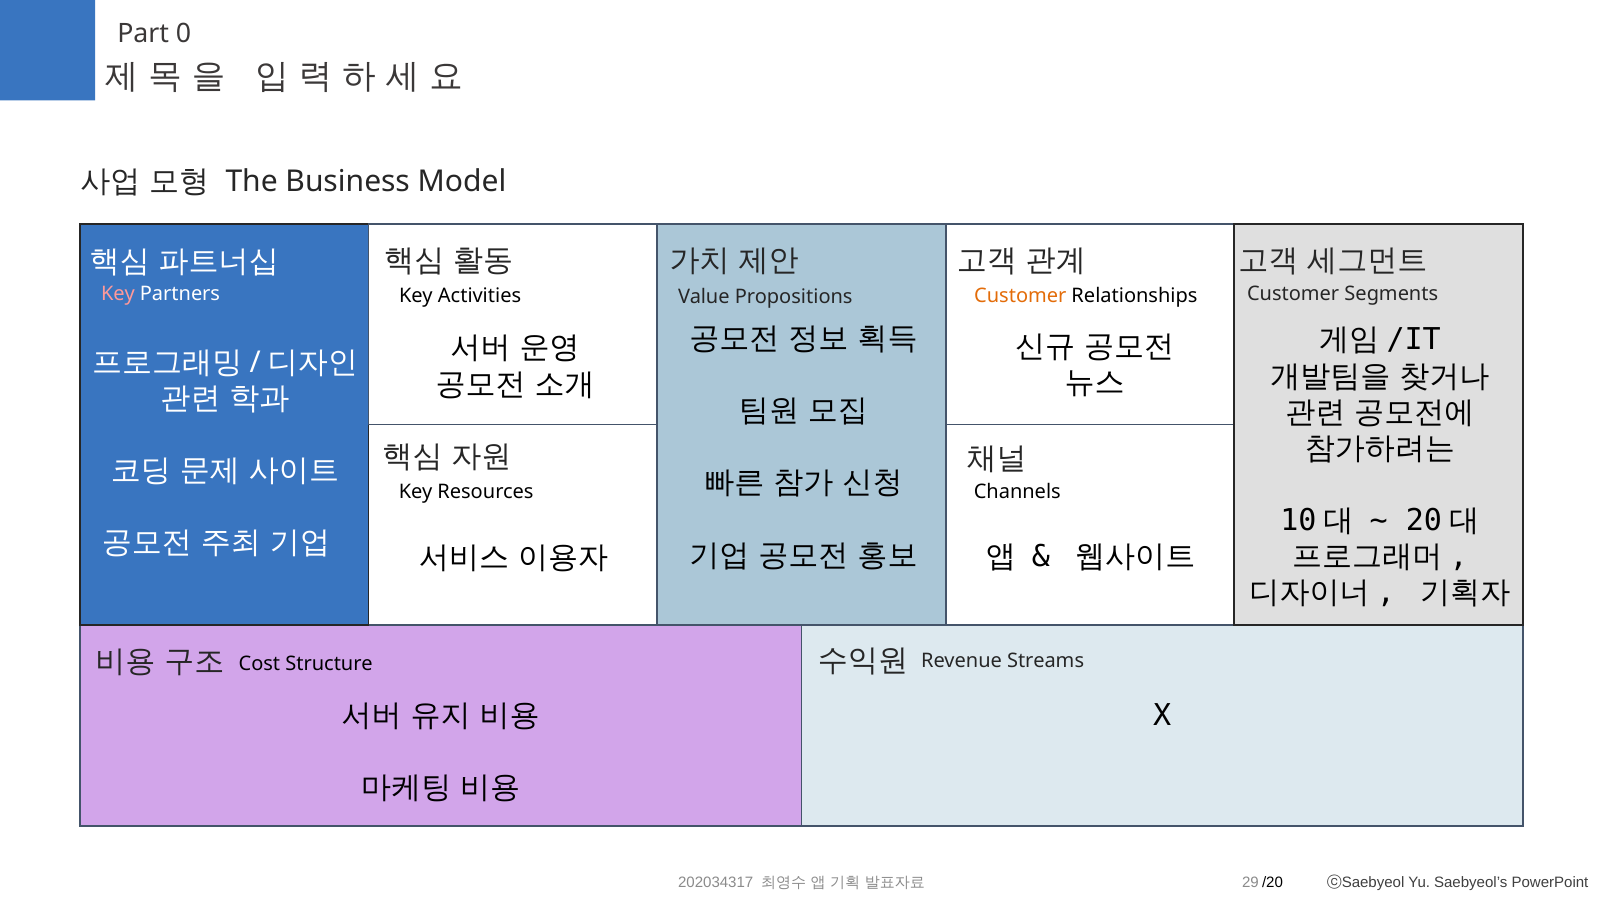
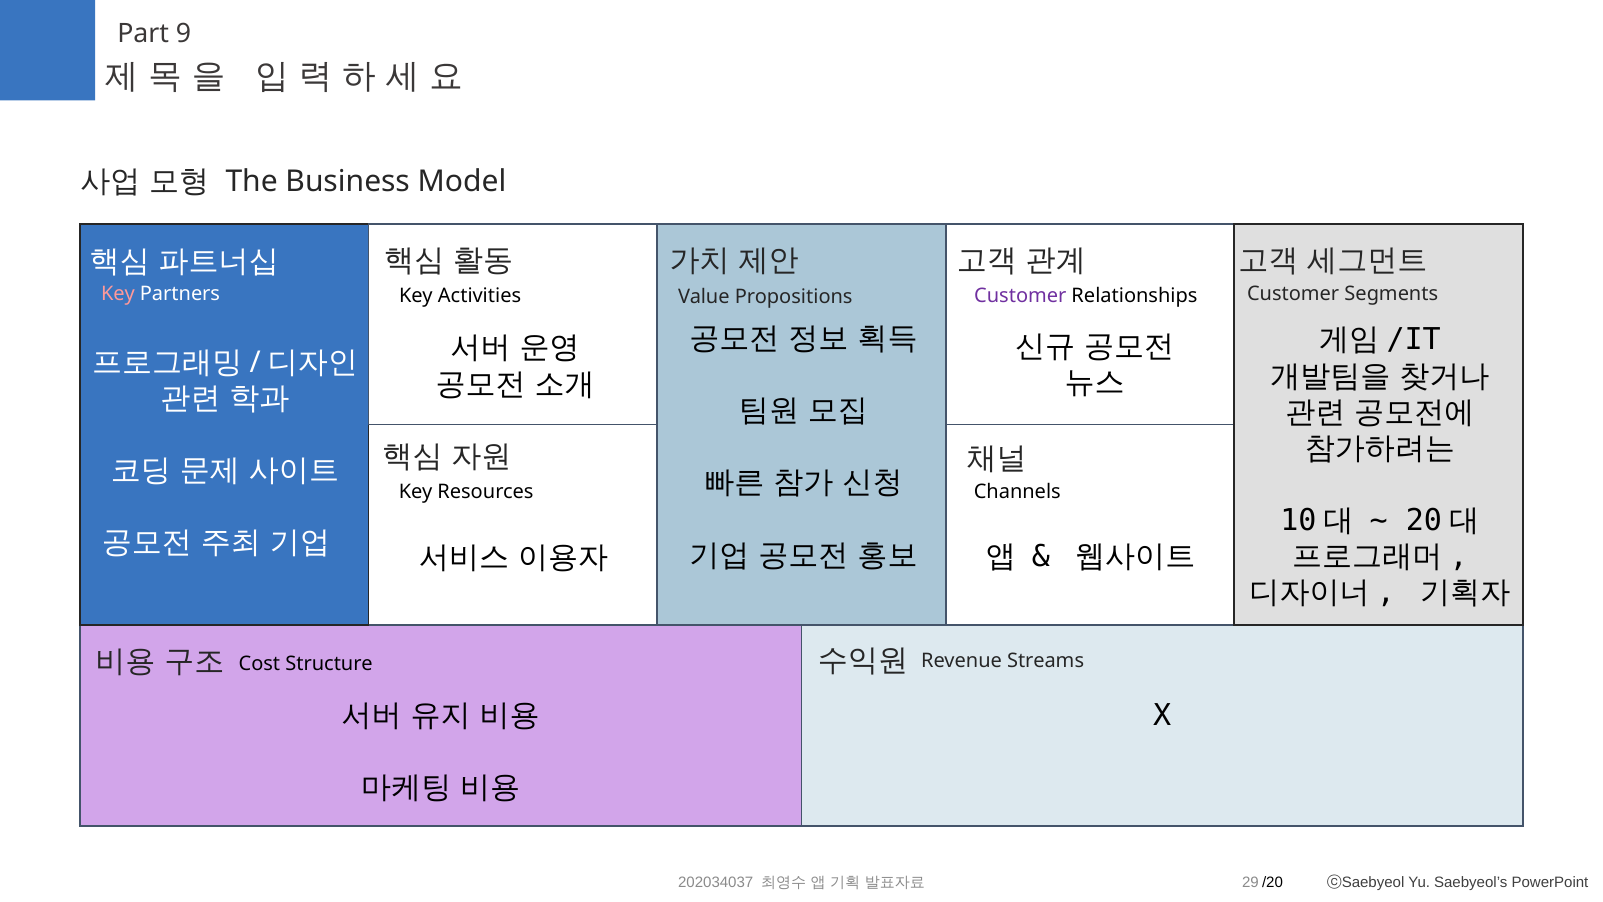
0: 0 -> 9 (183, 34)
Customer colour: orange -> purple (1020, 295)
202034317: 202034317 -> 202034037 (716, 882)
